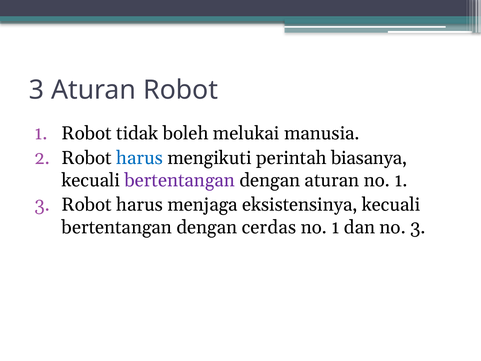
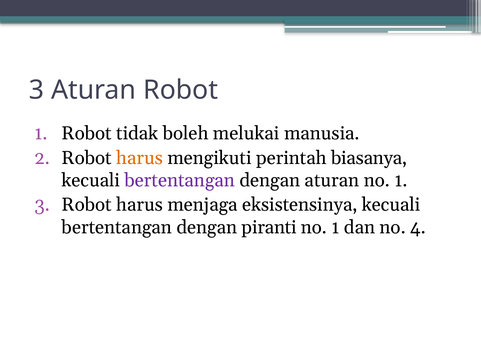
harus colour: blue -> orange (140, 158)
cerdas: cerdas -> piranti (269, 227)
no 3: 3 -> 4 (418, 227)
